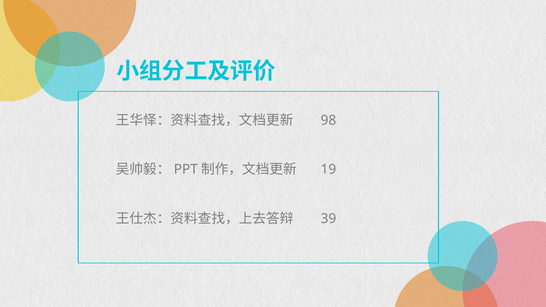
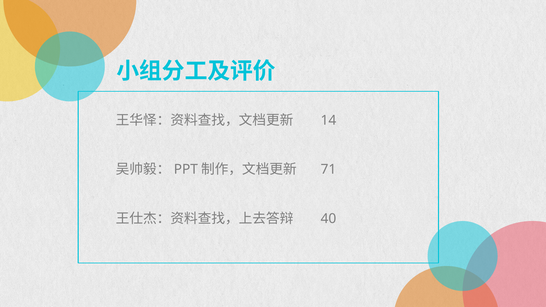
98: 98 -> 14 (328, 120)
19: 19 -> 71 (328, 170)
39: 39 -> 40 (328, 219)
